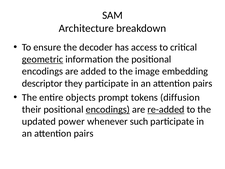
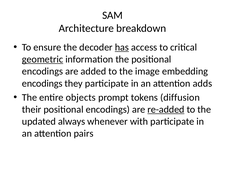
has underline: none -> present (122, 47)
descriptor: descriptor -> encodings (42, 83)
pairs: pairs -> adds (202, 83)
encodings underline: present -> none (108, 109)
power: power -> always (72, 121)
such: such -> with (139, 121)
